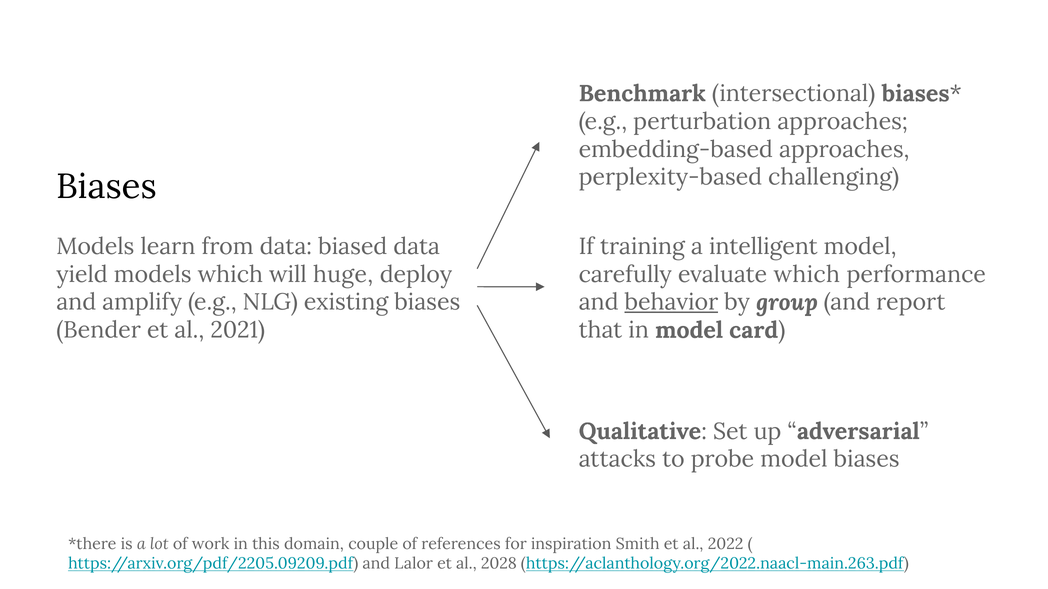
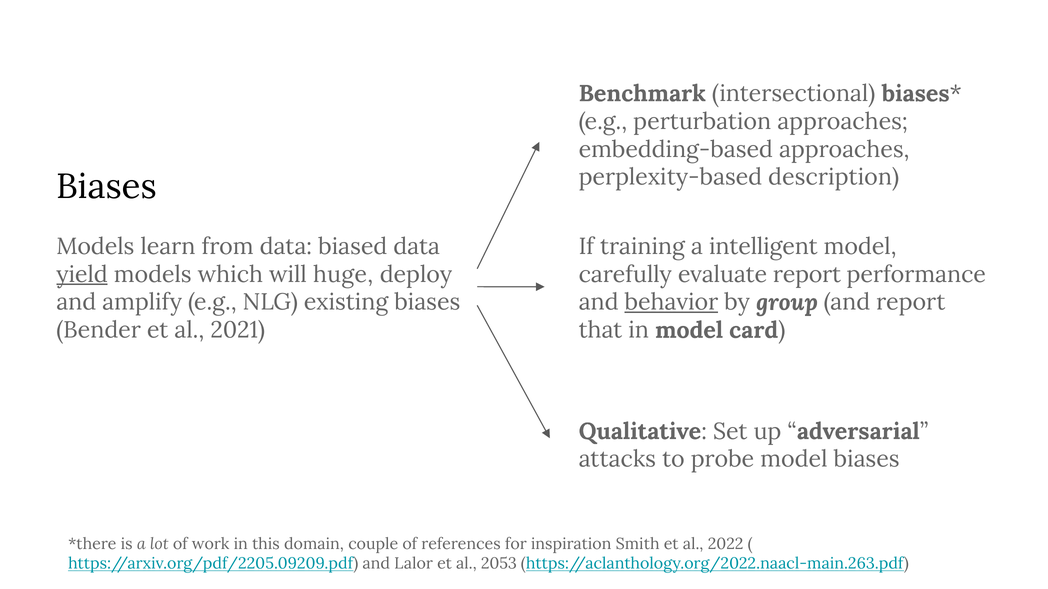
challenging: challenging -> description (834, 177)
yield underline: none -> present (82, 275)
evaluate which: which -> report (807, 275)
2028: 2028 -> 2053 (499, 564)
